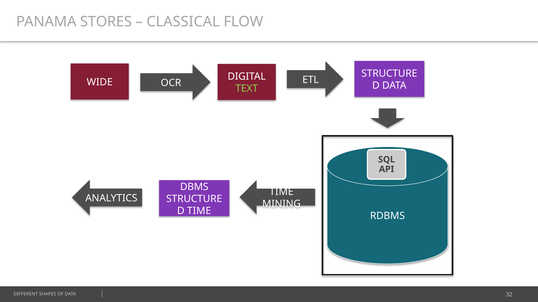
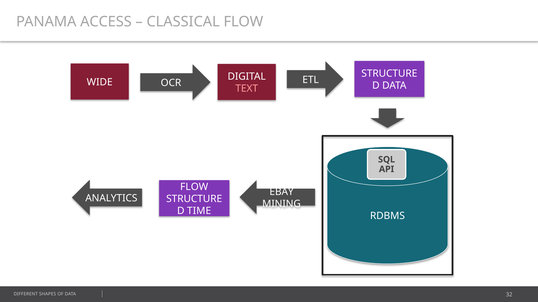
STORES: STORES -> ACCESS (106, 22)
TEXT colour: light green -> pink (247, 89)
DBMS: DBMS -> FLOW (194, 187)
TIME: TIME -> EBAY (282, 192)
